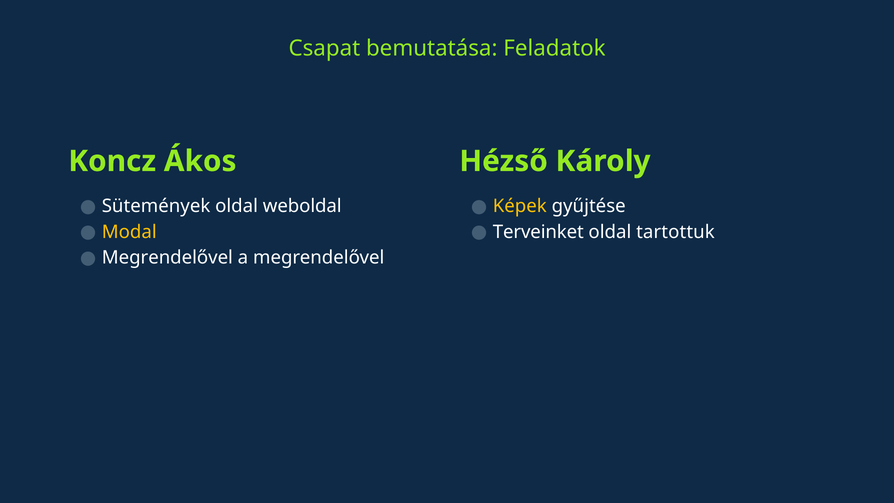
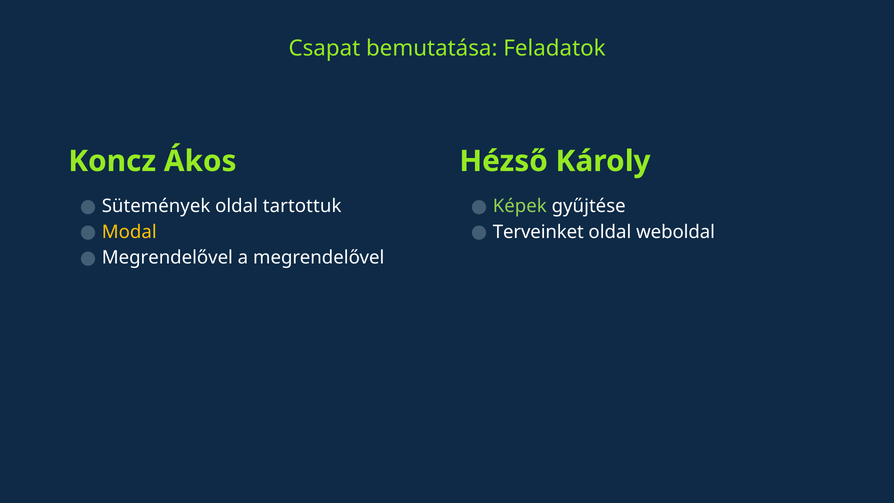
weboldal: weboldal -> tartottuk (302, 206)
Képek colour: yellow -> light green (520, 206)
tartottuk: tartottuk -> weboldal (676, 232)
